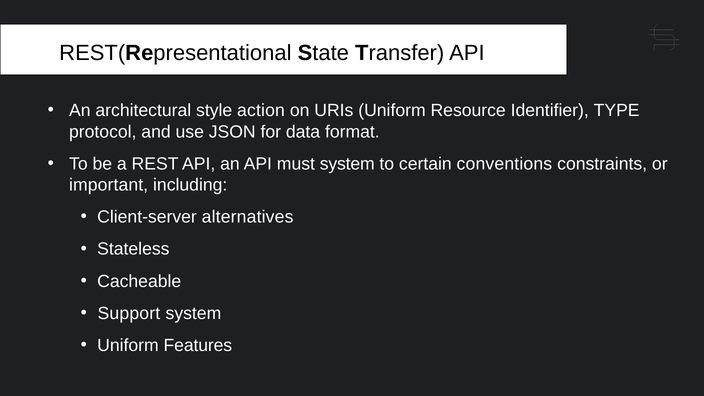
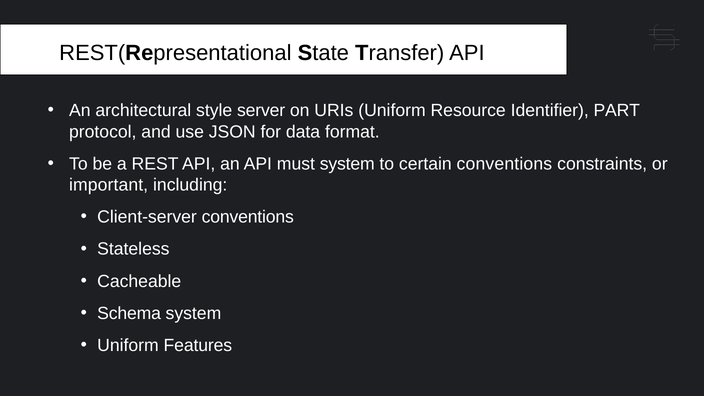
action: action -> server (261, 111)
TYPE: TYPE -> PART (617, 111)
Client-server alternatives: alternatives -> conventions (248, 217)
Support: Support -> Schema (129, 313)
